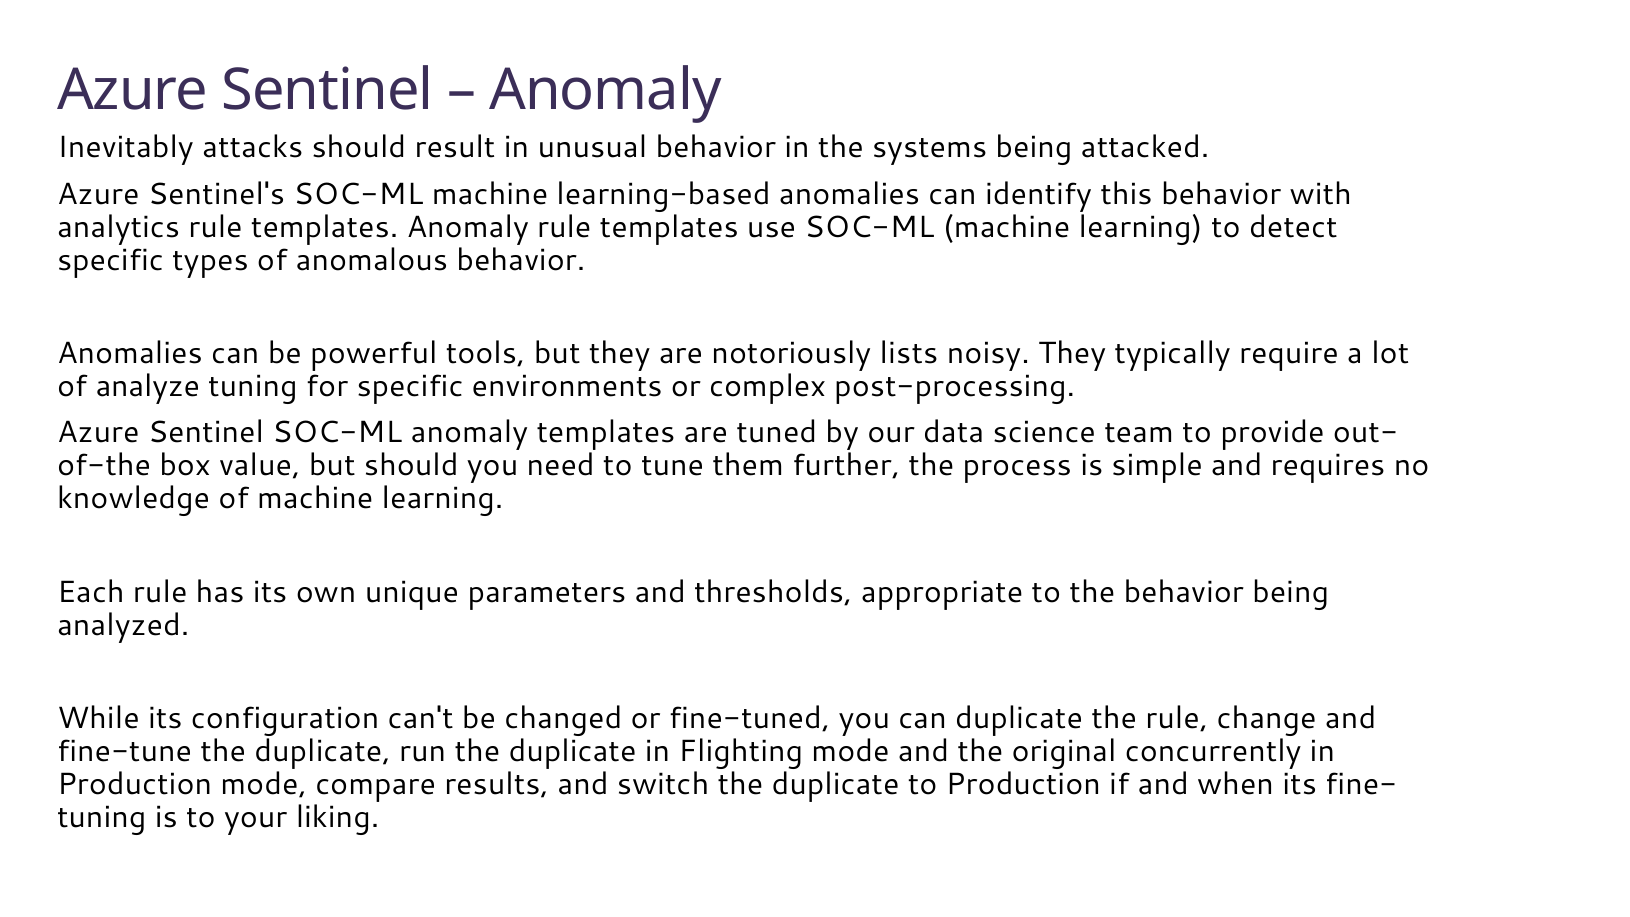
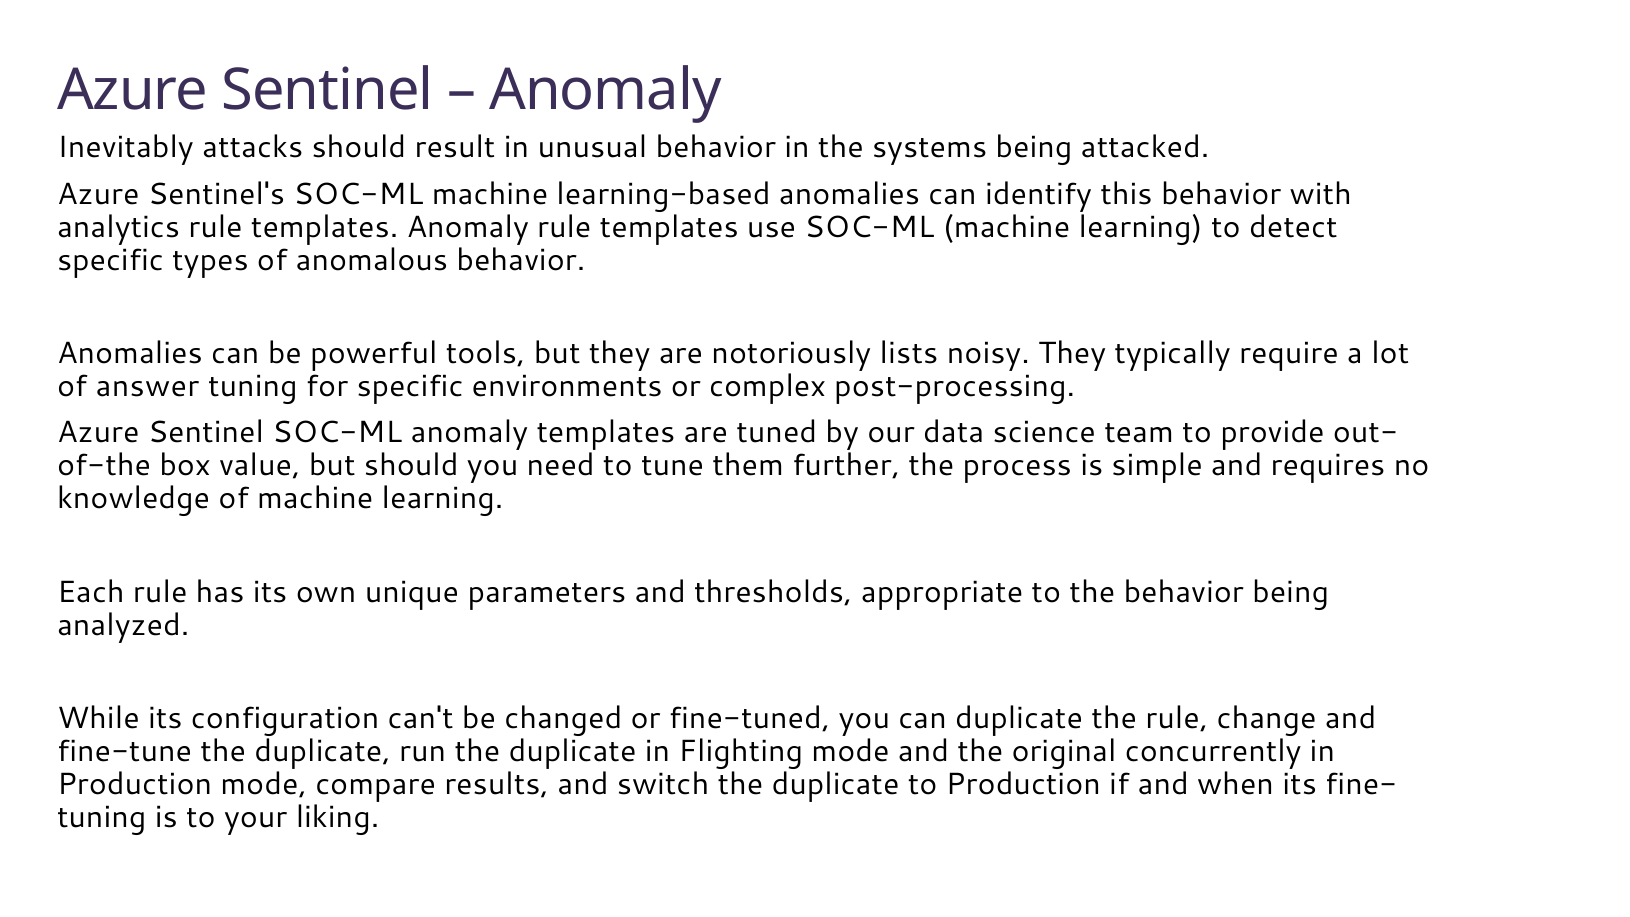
analyze: analyze -> answer (147, 386)
